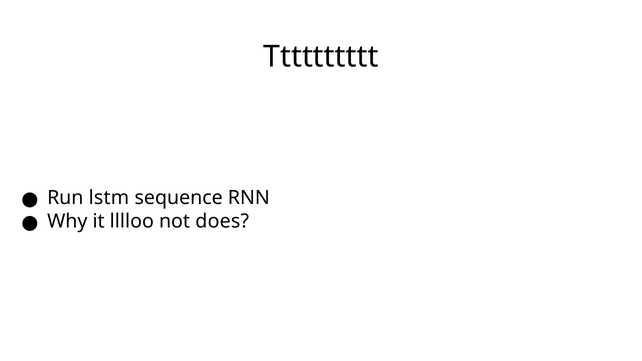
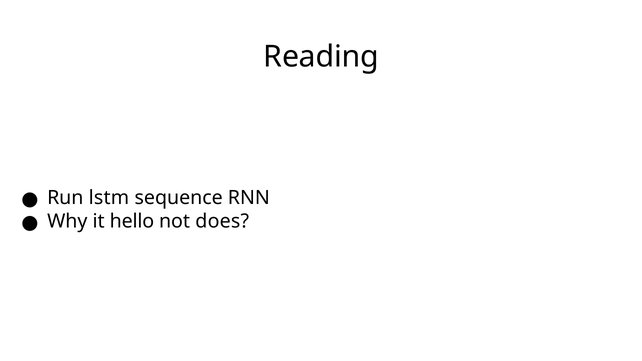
Tttttttttt: Tttttttttt -> Reading (321, 57)
lllloo: lllloo -> hello (132, 221)
